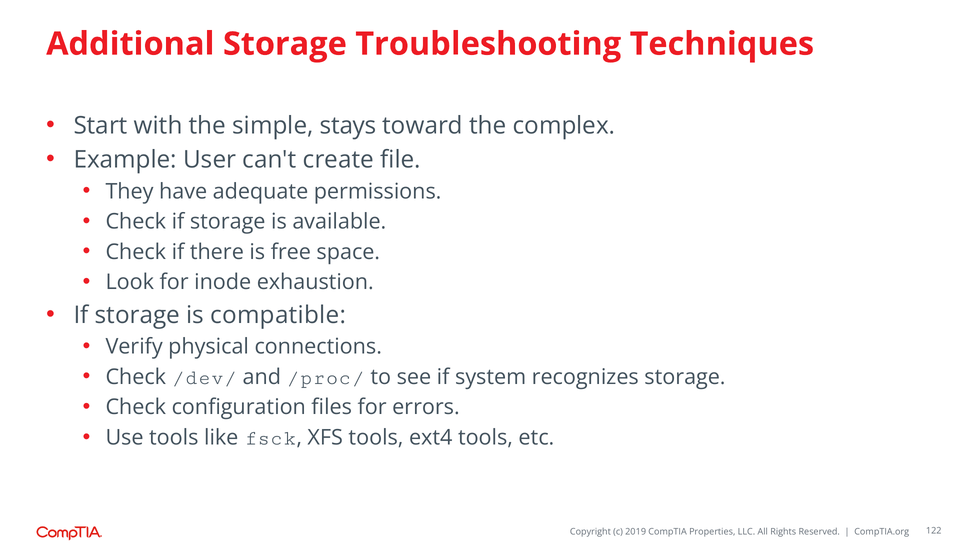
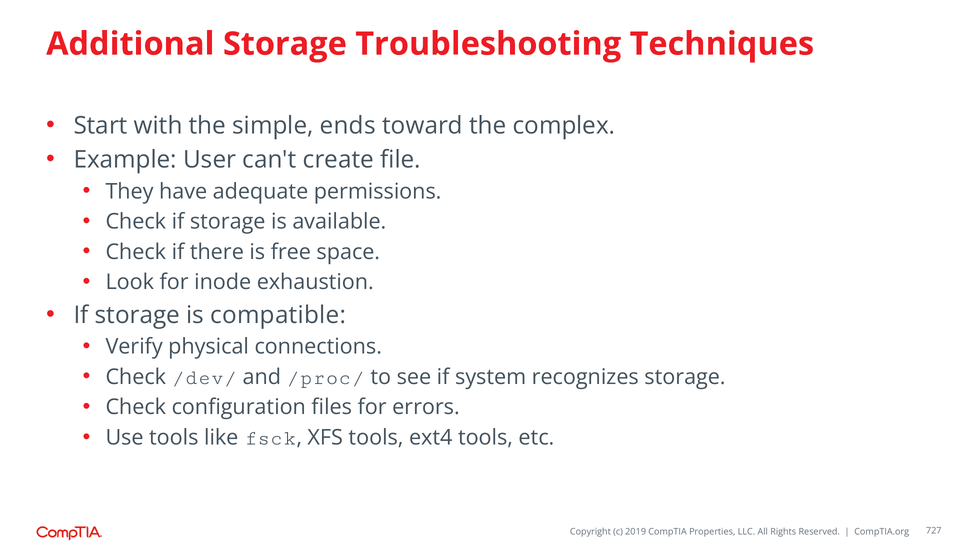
stays: stays -> ends (348, 126)
122: 122 -> 727 (934, 531)
